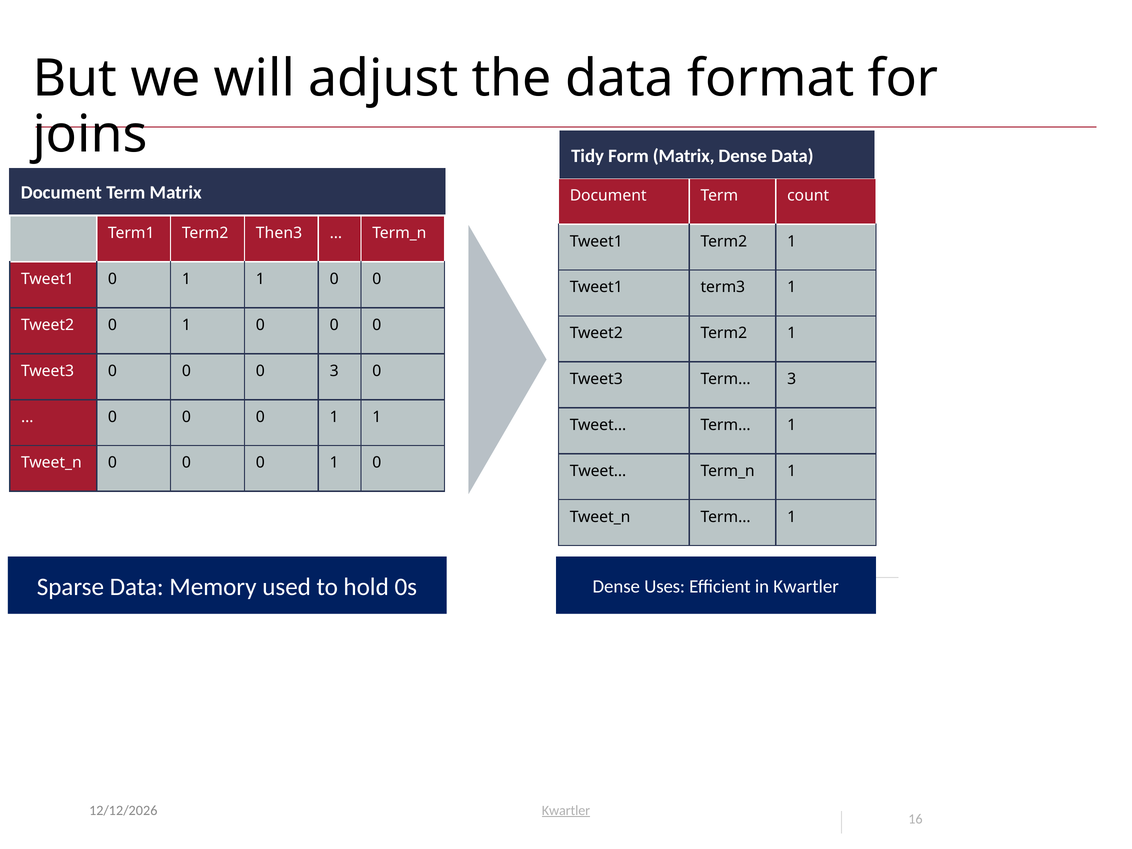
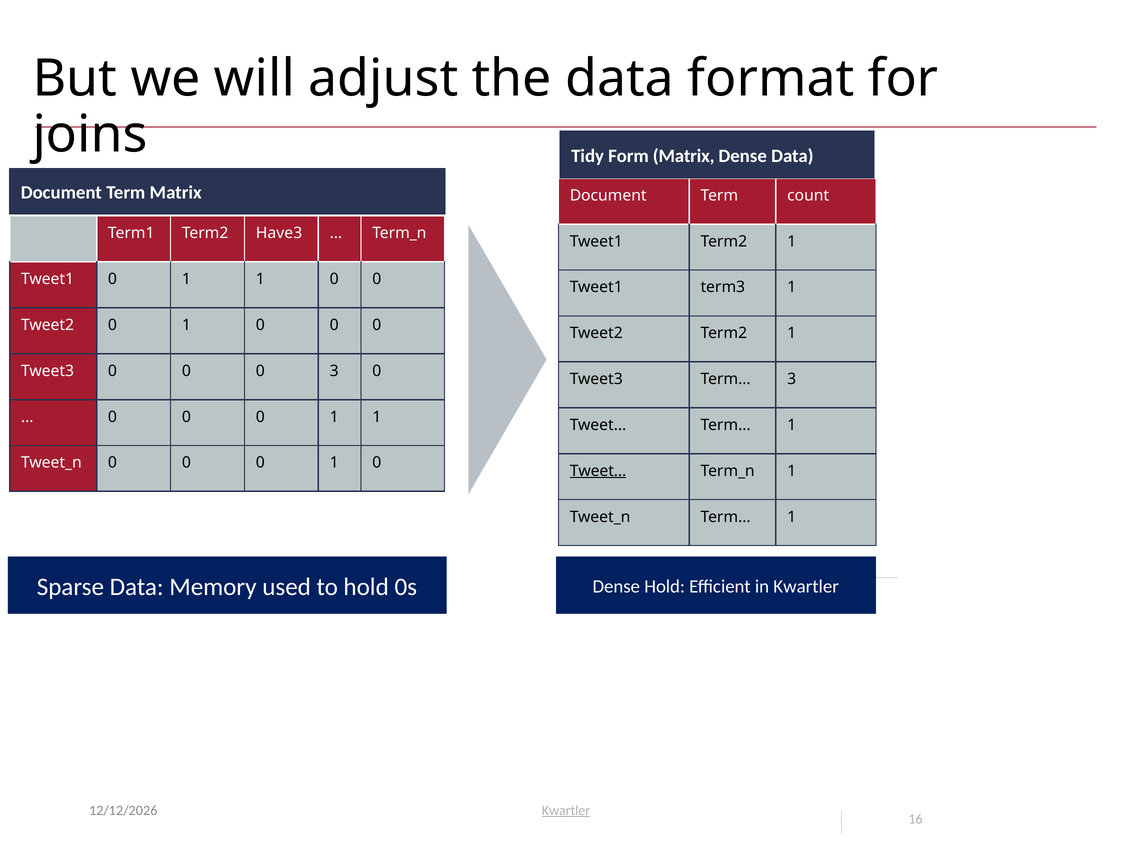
Then3: Then3 -> Have3 (279, 233)
Tweet… underline: none -> present (598, 471)
Dense Uses: Uses -> Hold (665, 587)
